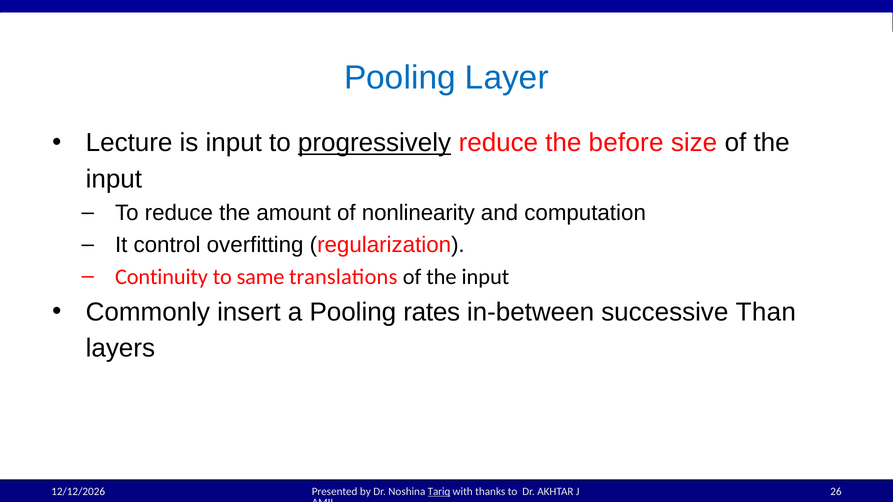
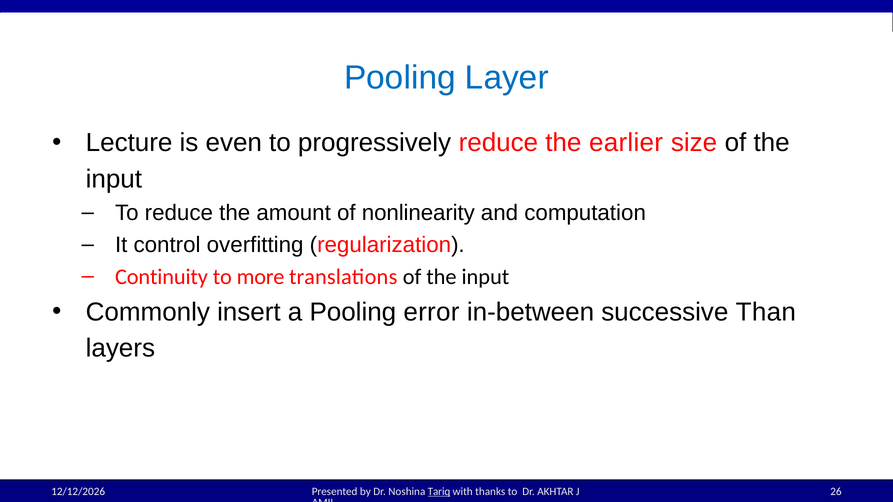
is input: input -> even (234, 143)
progressively underline: present -> none (375, 143)
before: before -> earlier (626, 143)
same: same -> more (261, 277)
rates: rates -> error (431, 312)
